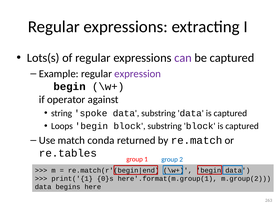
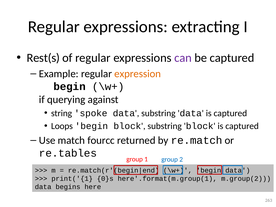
Lots(s: Lots(s -> Rest(s (43, 58)
expression colour: purple -> orange (138, 74)
operator: operator -> querying (66, 100)
conda: conda -> fourcc (101, 140)
